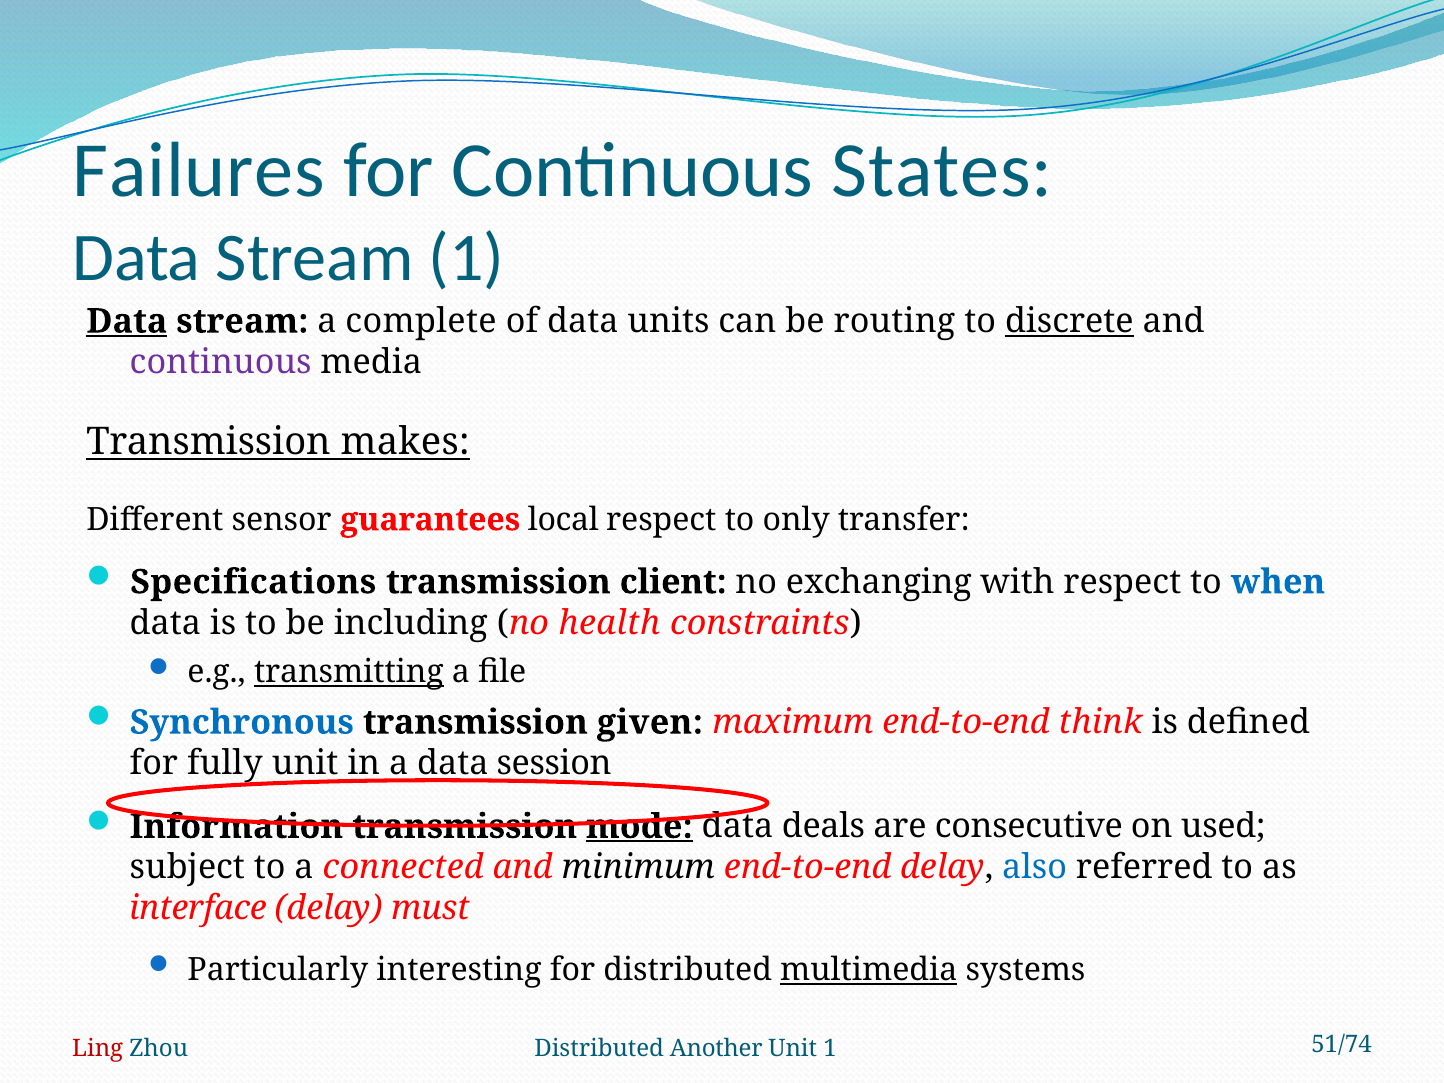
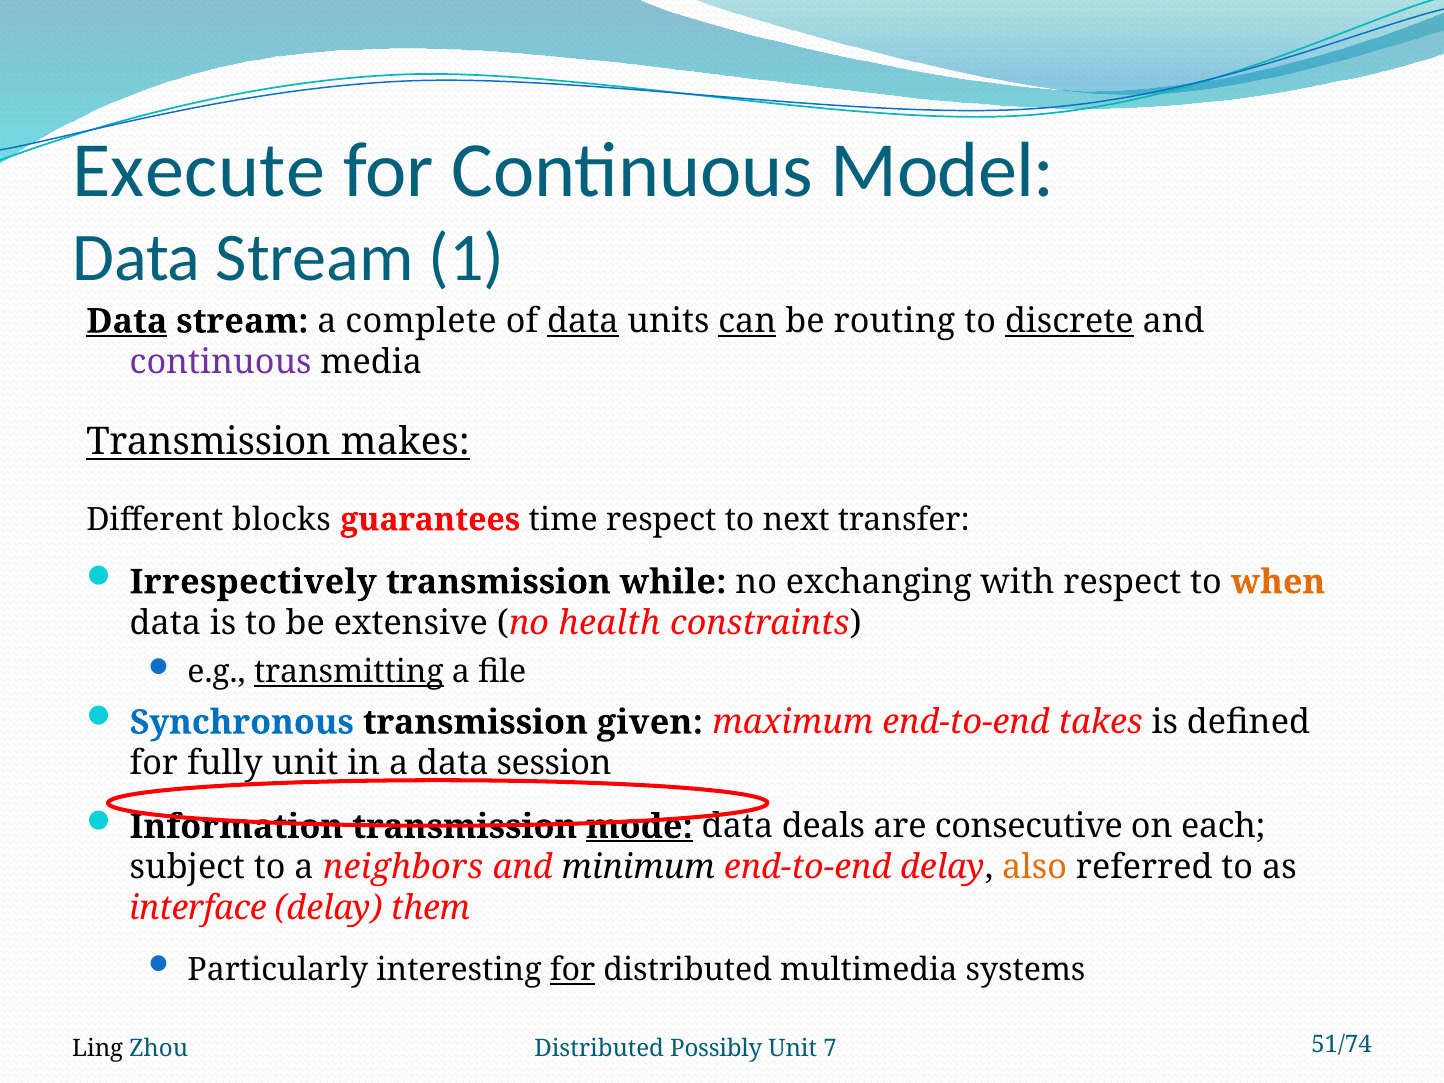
Failures: Failures -> Execute (199, 171)
States: States -> Model (943, 171)
data underline: none -> present (583, 321)
can underline: none -> present (747, 321)
sensor: sensor -> blocks (281, 520)
local: local -> time (563, 520)
only: only -> next (796, 520)
Specifications: Specifications -> Irrespectively (253, 582)
client: client -> while (673, 582)
when colour: blue -> orange (1278, 582)
including: including -> extensive (411, 623)
think: think -> takes (1101, 722)
used: used -> each (1223, 827)
connected: connected -> neighbors (403, 868)
also colour: blue -> orange (1035, 868)
must: must -> them (430, 909)
for underline: none -> present (572, 970)
multimedia underline: present -> none (869, 970)
Ling colour: red -> black (98, 1049)
Another: Another -> Possibly (716, 1049)
Unit 1: 1 -> 7 (830, 1049)
